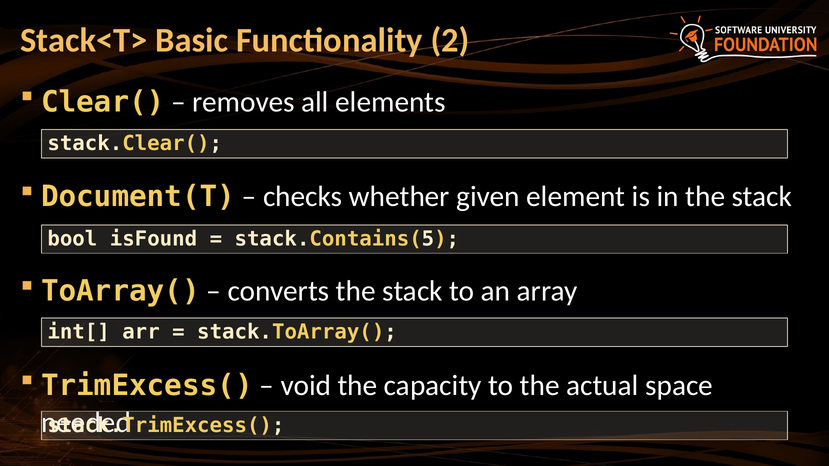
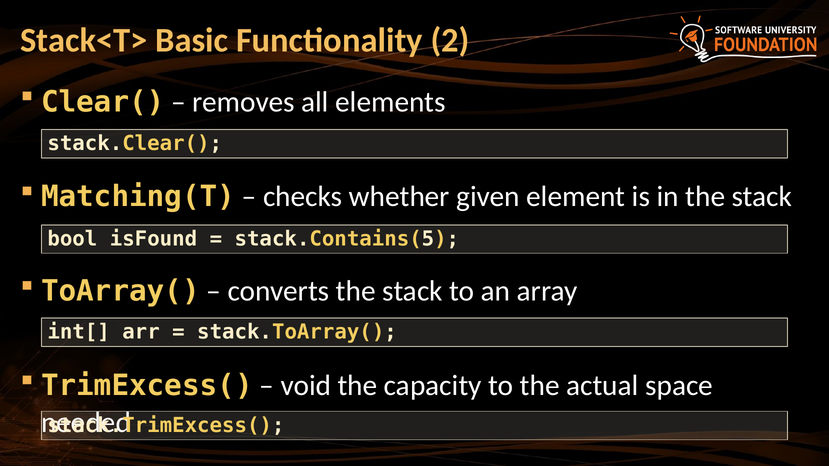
Document(T: Document(T -> Matching(T (138, 197)
